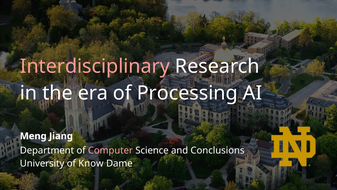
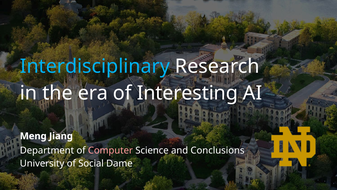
Interdisciplinary colour: pink -> light blue (95, 66)
Processing: Processing -> Interesting (187, 93)
Know: Know -> Social (91, 163)
